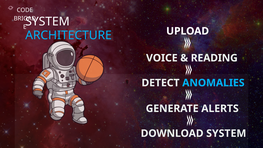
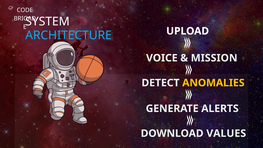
READING: READING -> MISSION (214, 58)
ANOMALIES colour: light blue -> yellow (213, 83)
DOWNLOAD SYSTEM: SYSTEM -> VALUES (226, 133)
